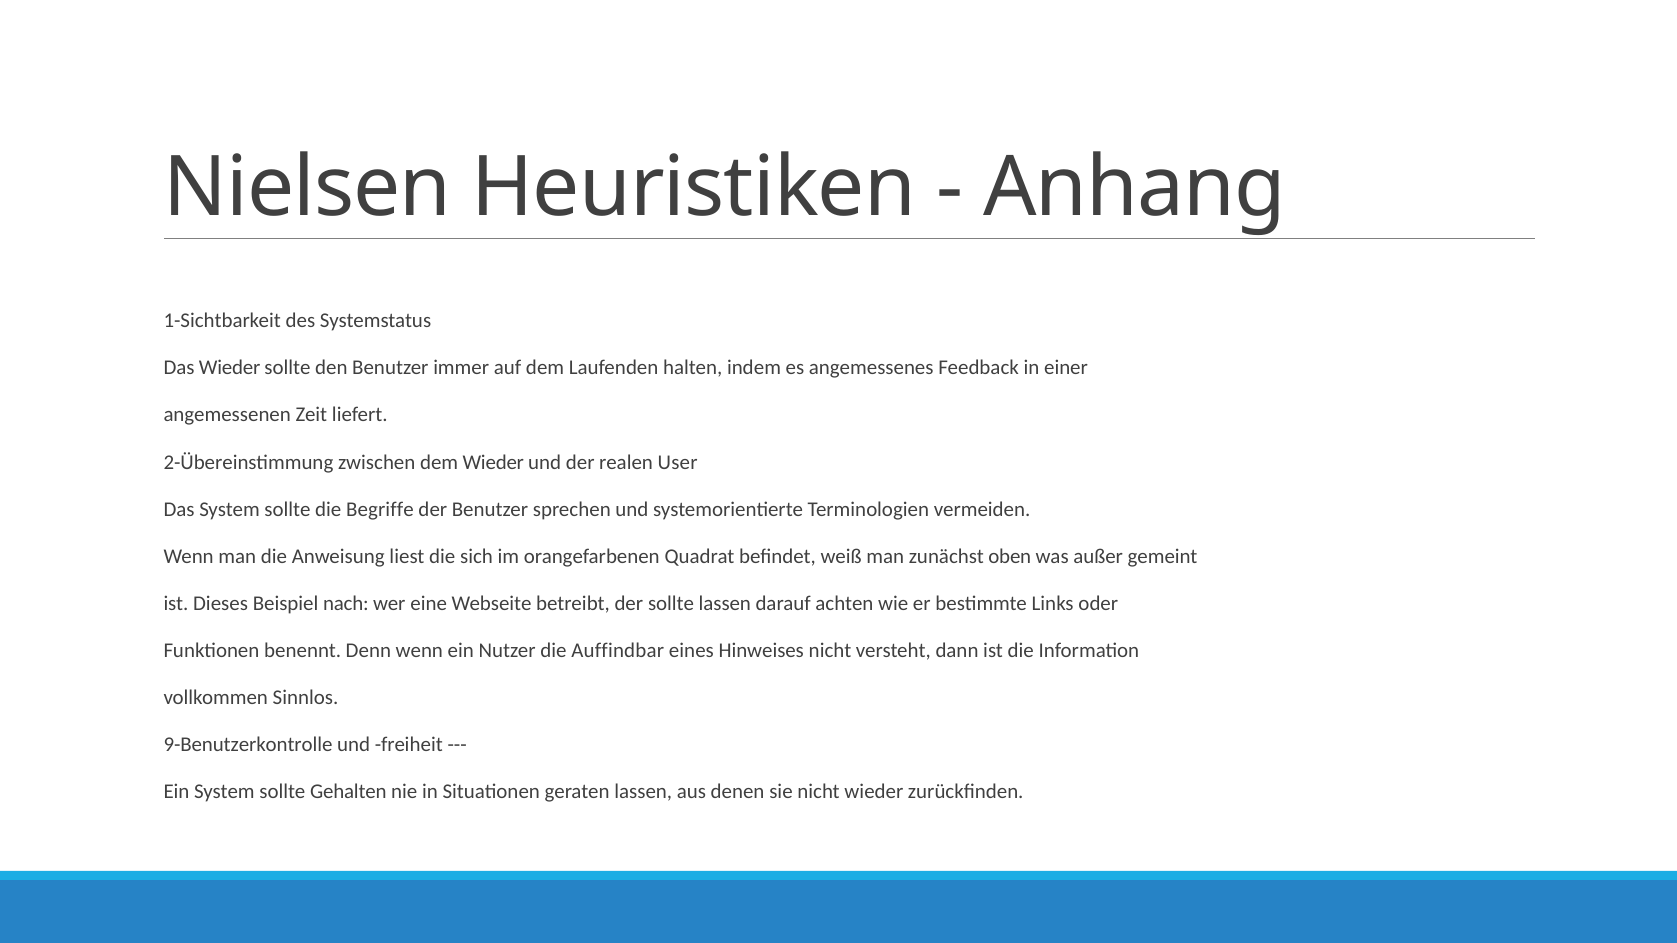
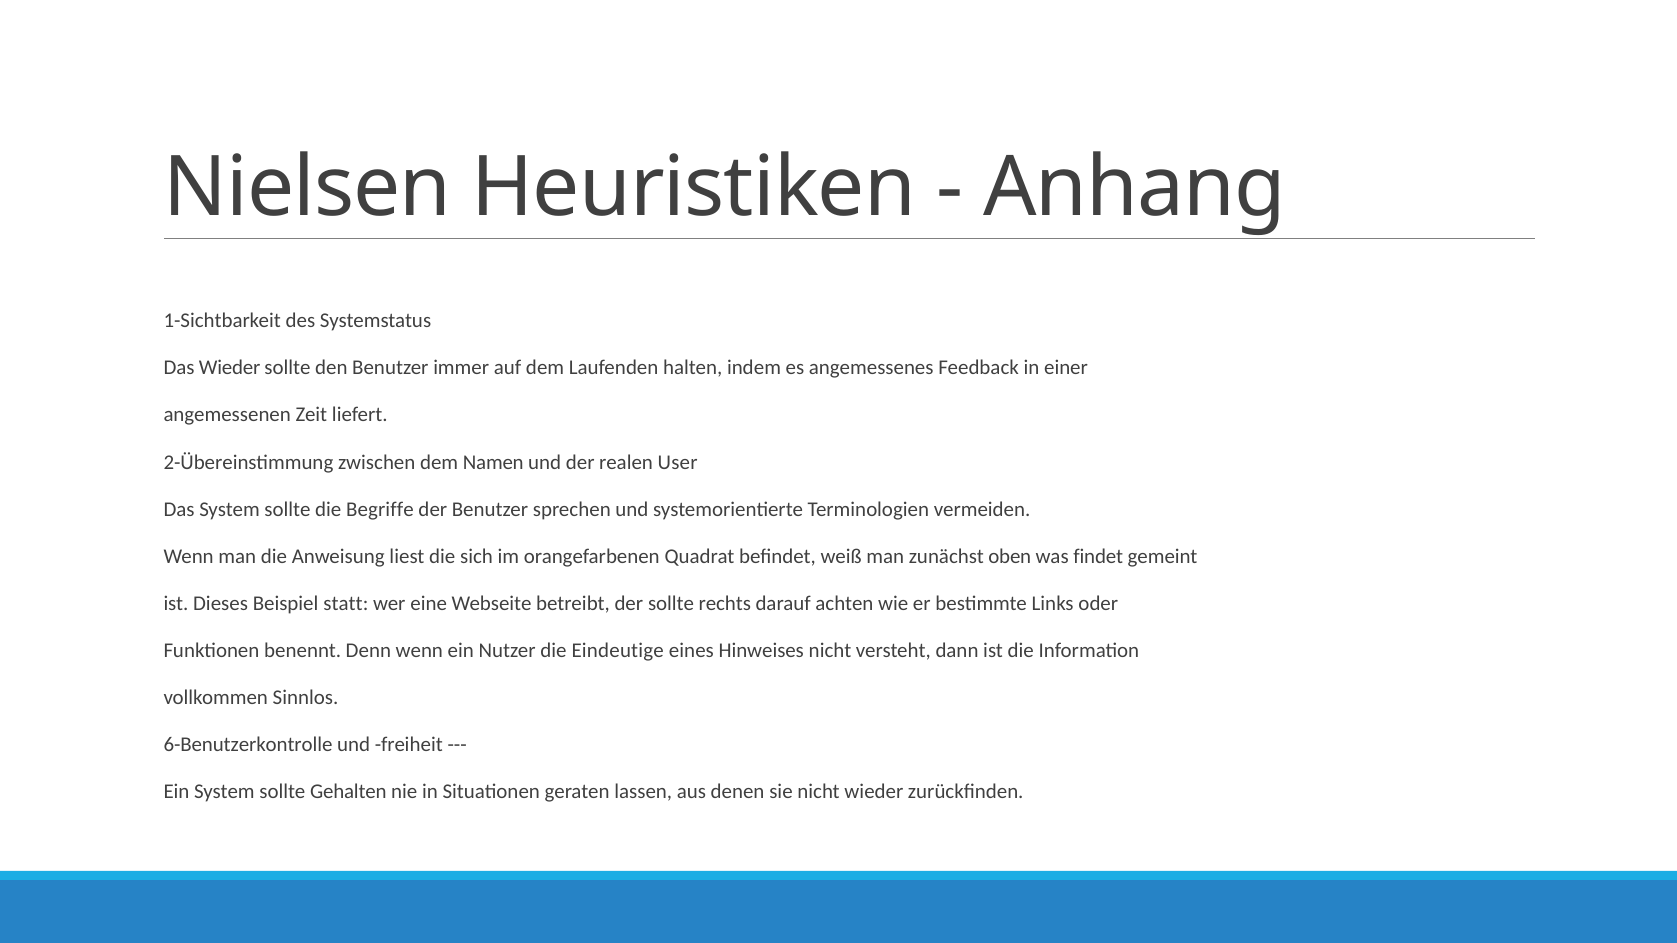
dem Wieder: Wieder -> Namen (493, 462)
außer: außer -> findet (1098, 556)
nach: nach -> statt (346, 604)
sollte lassen: lassen -> rechts (725, 604)
Auffindbar: Auffindbar -> Eindeutige (618, 651)
9-Benutzerkontrolle: 9-Benutzerkontrolle -> 6-Benutzerkontrolle (248, 745)
